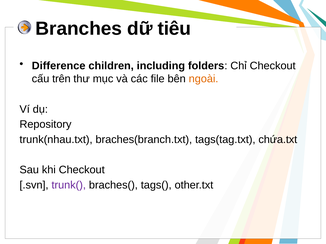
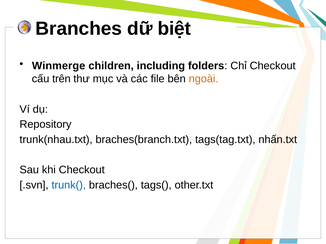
tiêu: tiêu -> biệt (174, 29)
Difference: Difference -> Winmerge (59, 66)
chứa.txt: chứa.txt -> nhấn.txt (278, 140)
trunk( colour: purple -> blue (69, 185)
